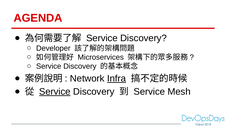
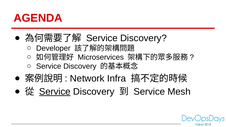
Infra underline: present -> none (117, 79)
